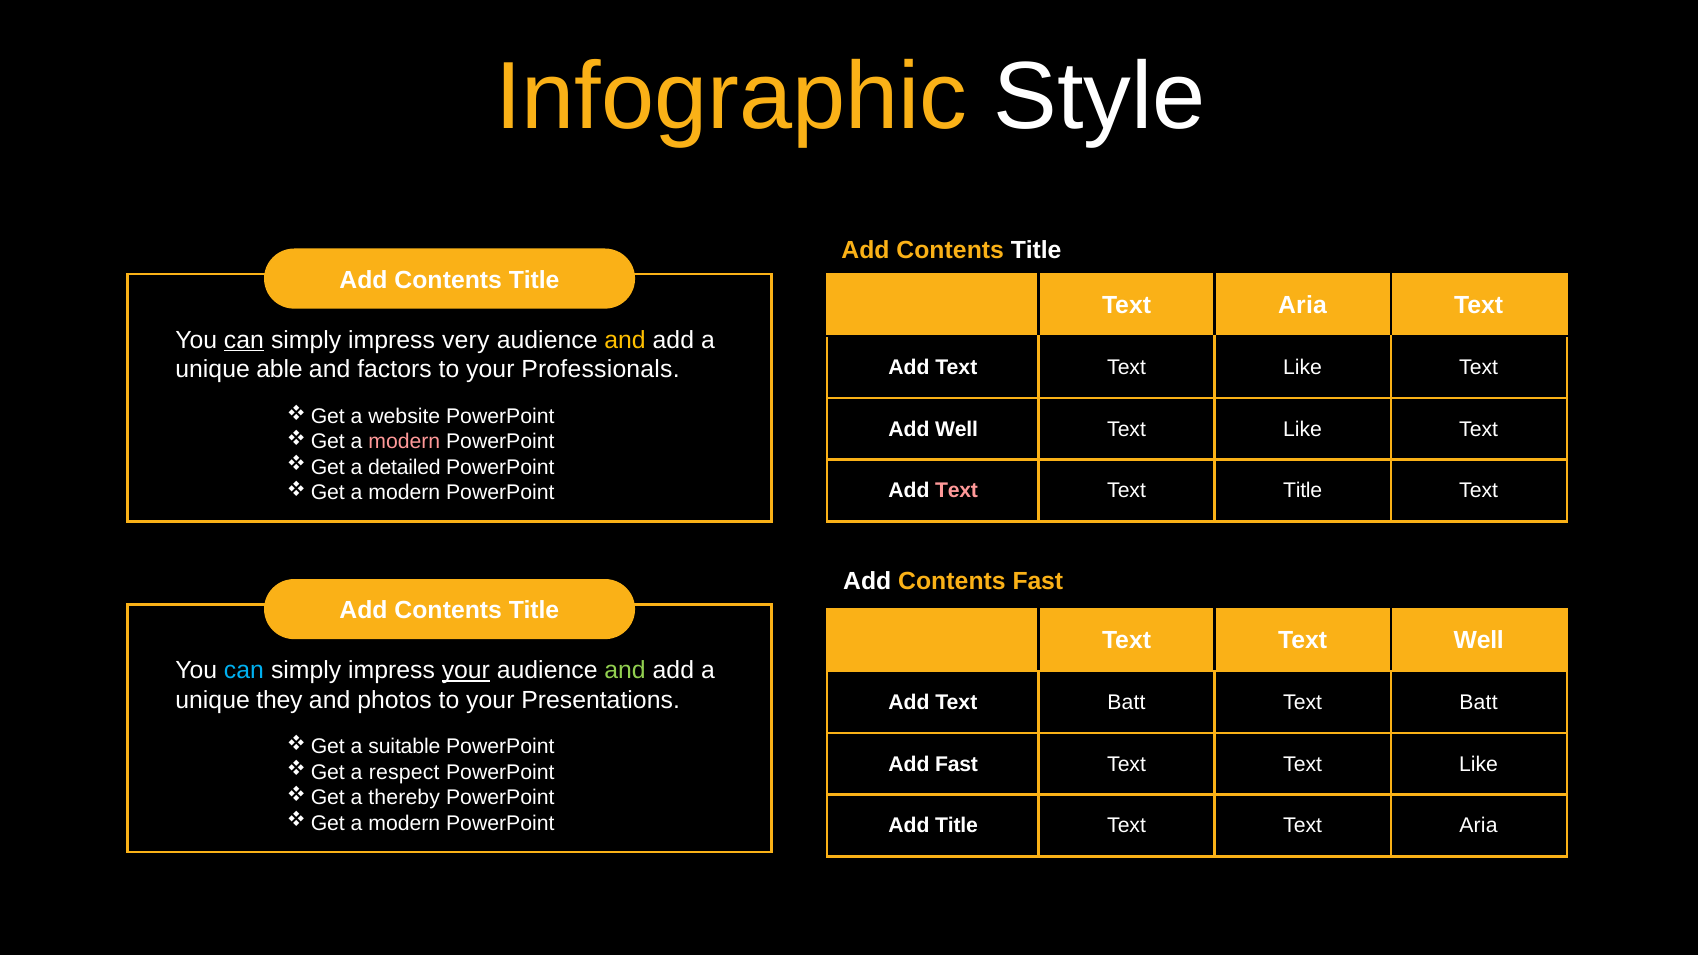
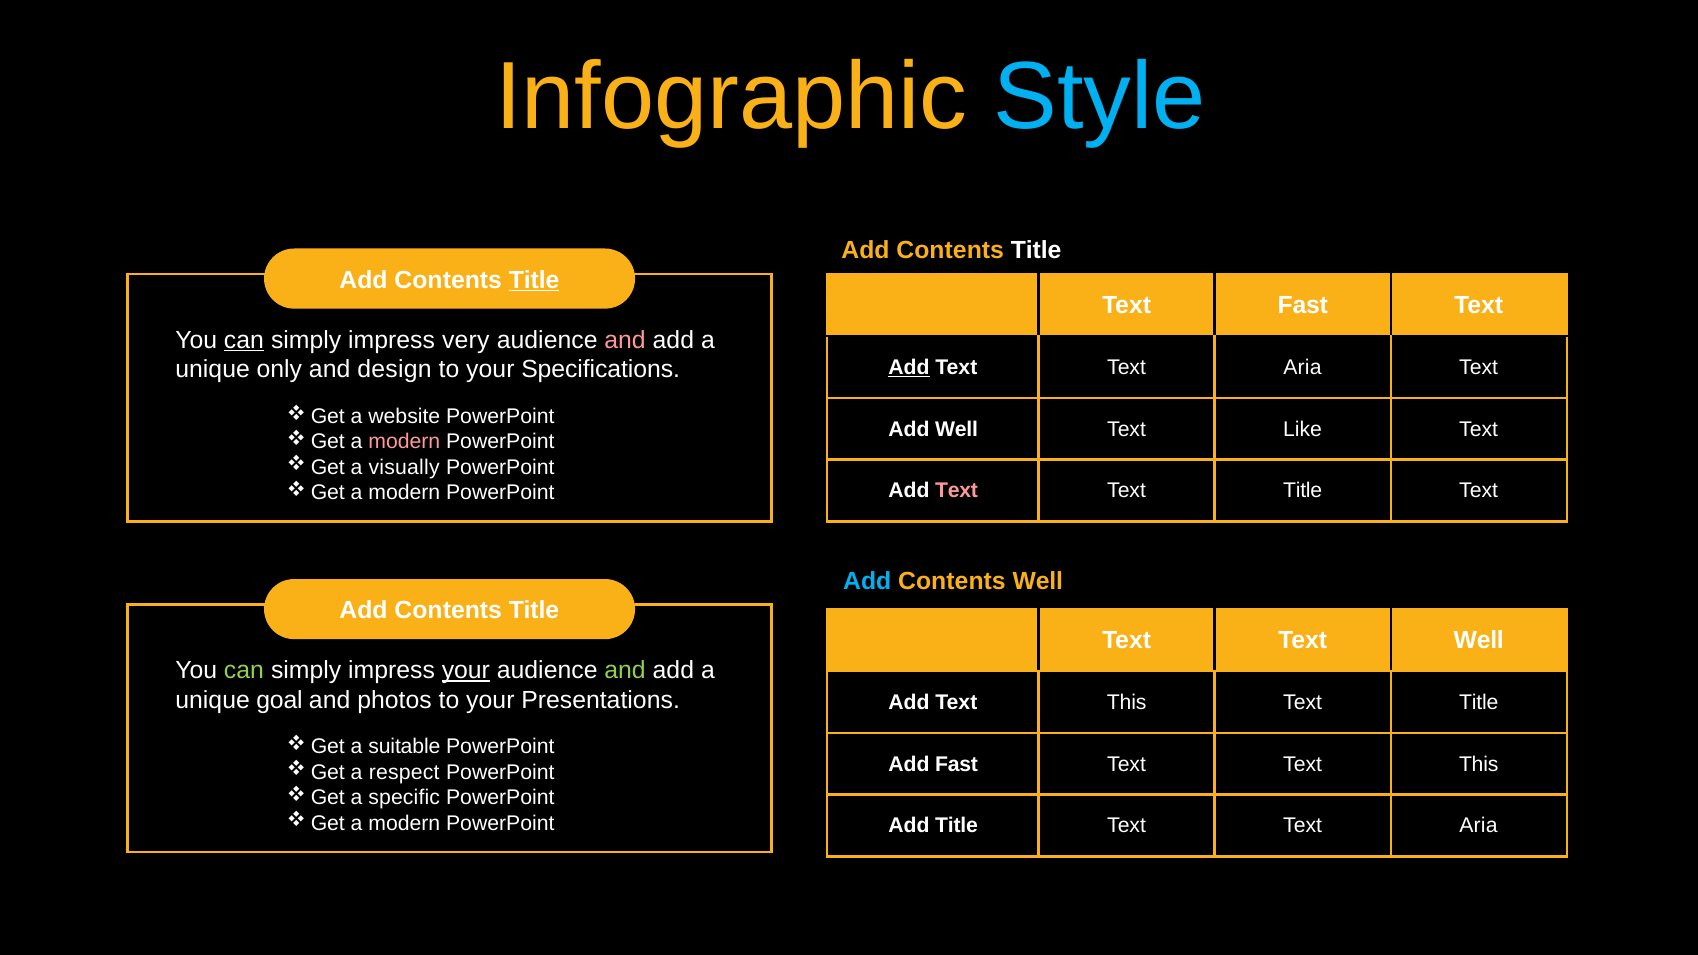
Style colour: white -> light blue (1100, 97)
Title underline: none -> present (534, 280)
Aria: Aria -> Fast (1303, 306)
and colour: yellow -> pink (625, 340)
Add underline: none -> present (909, 367)
Like: Like -> Aria (1302, 367)
able: able -> only (279, 370)
factors: factors -> design (394, 370)
Professionals: Professionals -> Specifications (601, 370)
detailed: detailed -> visually (404, 467)
Add colour: white -> light blue (867, 581)
Contents Fast: Fast -> Well (1038, 581)
can colour: light blue -> light green (244, 670)
they: they -> goal (279, 700)
Add Text Batt: Batt -> This (1127, 702)
Batt: Batt -> Title (1479, 702)
Like: Like -> This (1479, 764)
thereby: thereby -> specific (404, 798)
